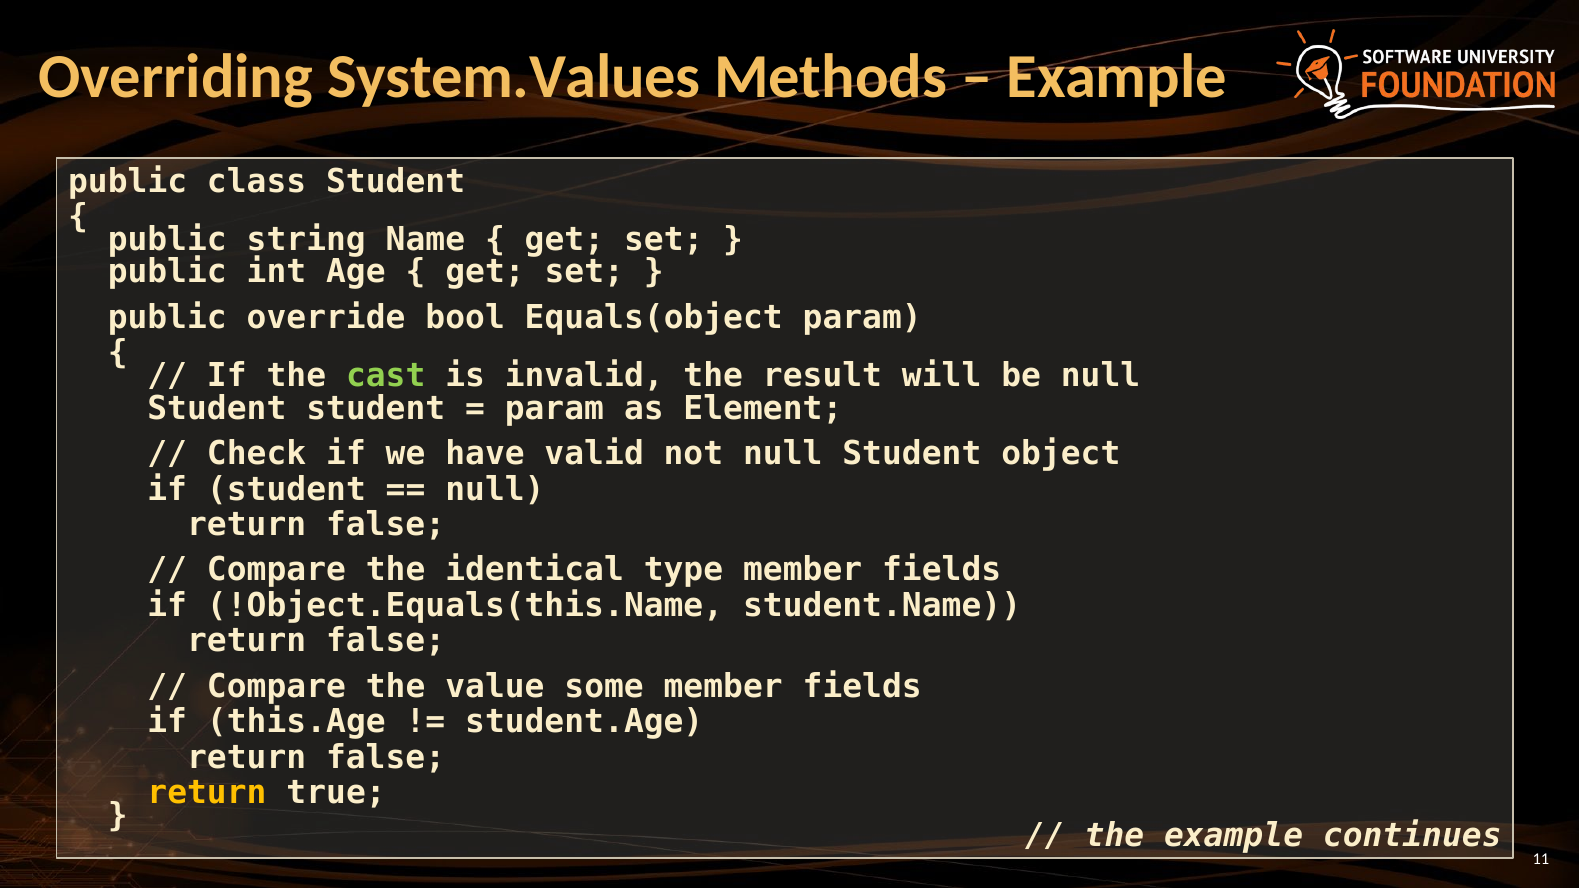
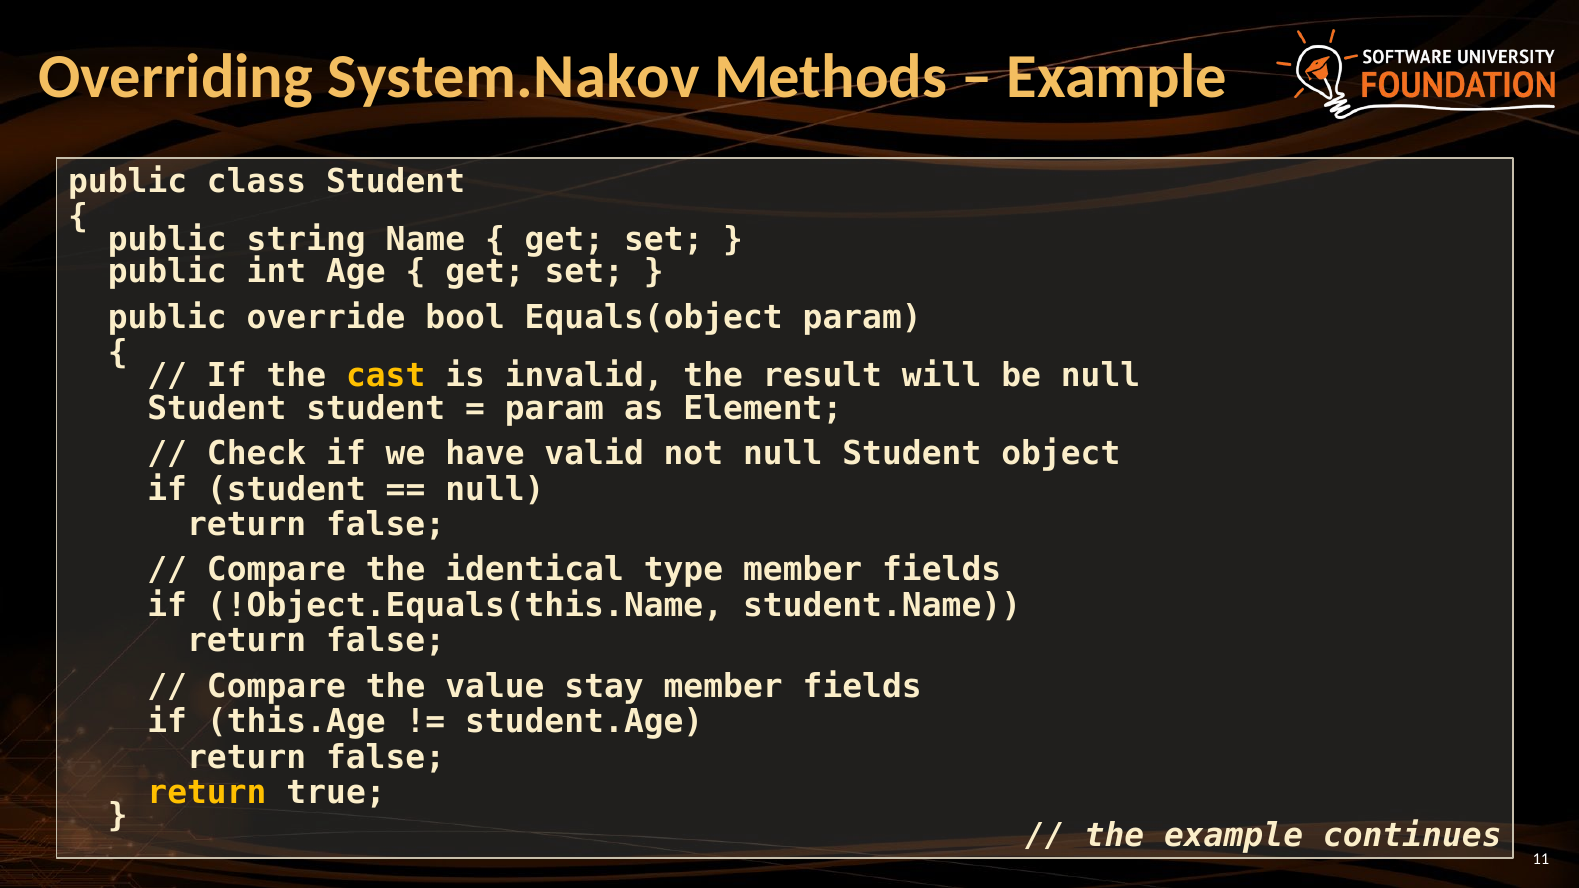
System.Values: System.Values -> System.Nakov (514, 77)
cast colour: light green -> yellow (386, 376)
some: some -> stay (604, 687)
